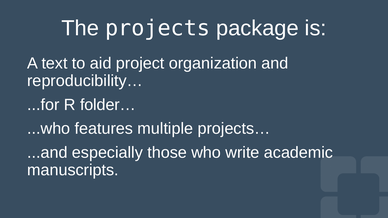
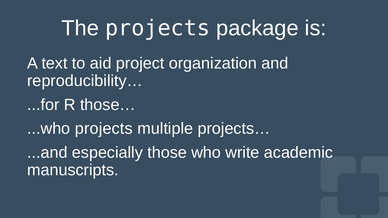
folder…: folder… -> those… (108, 105)
...who features: features -> projects (104, 129)
